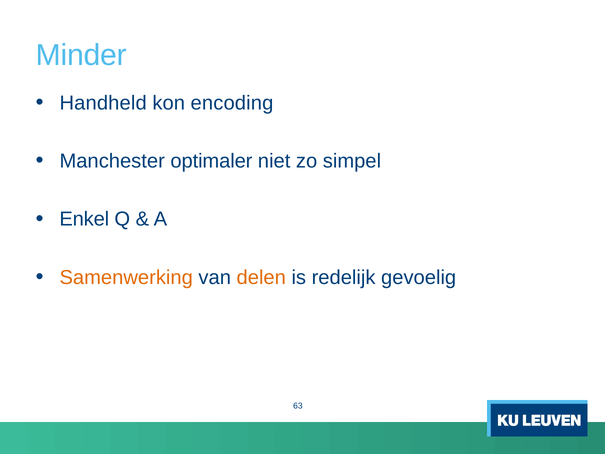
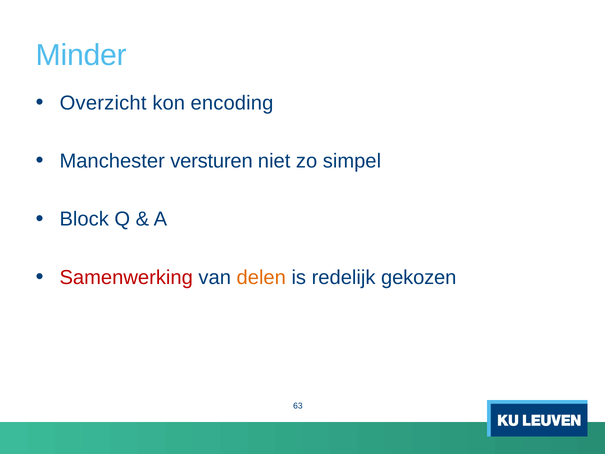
Handheld: Handheld -> Overzicht (103, 103)
optimaler: optimaler -> versturen (211, 161)
Enkel: Enkel -> Block (84, 219)
Samenwerking colour: orange -> red (126, 277)
gevoelig: gevoelig -> gekozen (419, 277)
